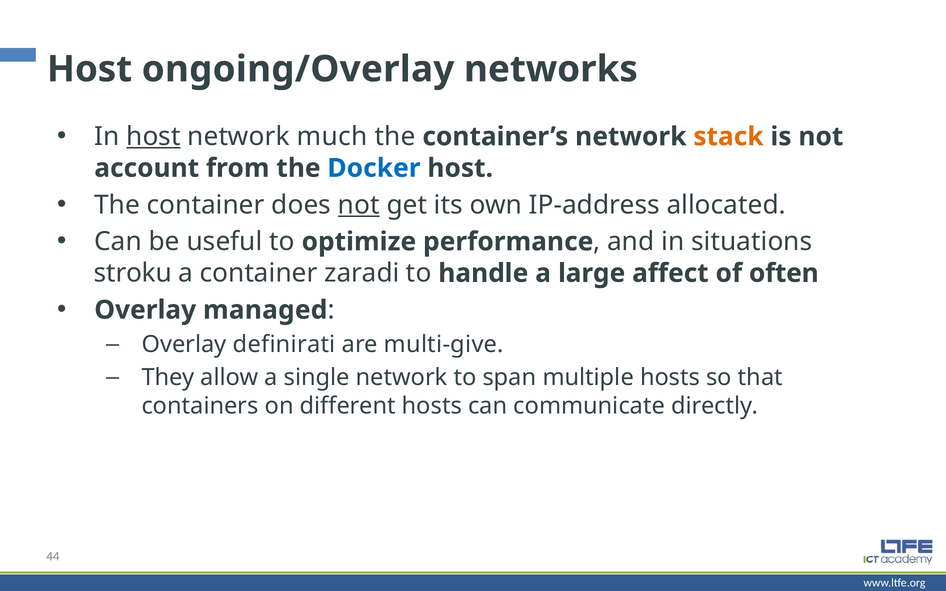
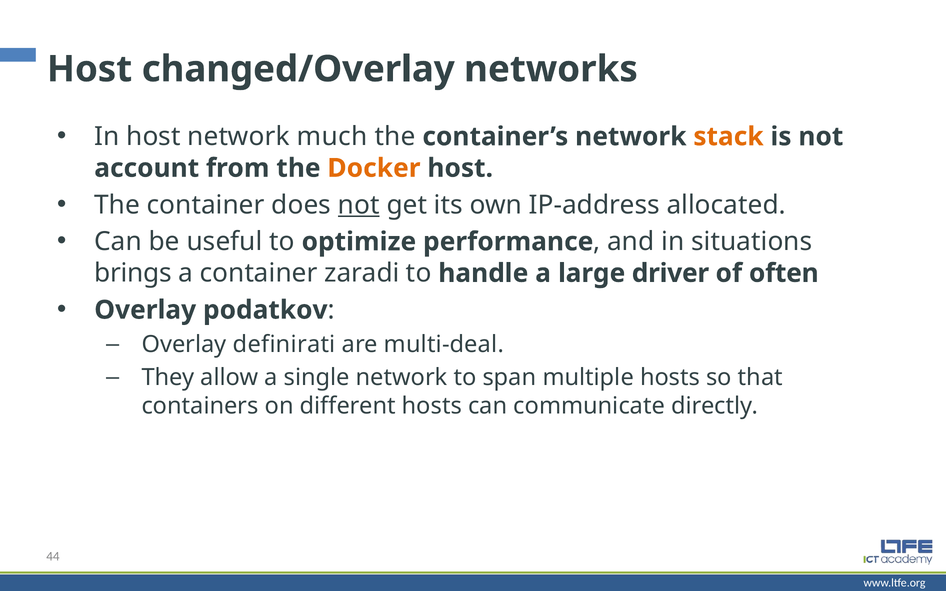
ongoing/Overlay: ongoing/Overlay -> changed/Overlay (298, 69)
host underline: present -> none (153, 137)
Docker colour: blue -> orange (374, 168)
stroku: stroku -> brings (133, 273)
affect: affect -> driver (670, 273)
managed: managed -> podatkov (265, 310)
multi-give: multi-give -> multi-deal (444, 345)
